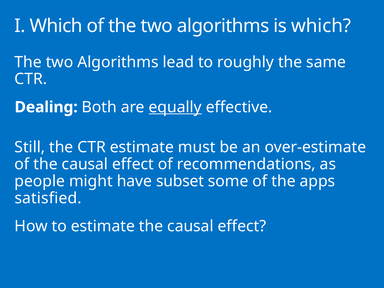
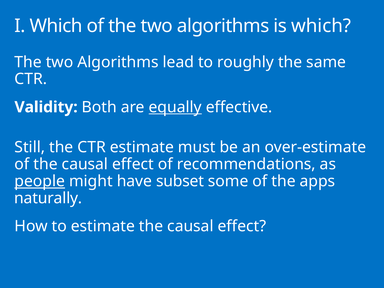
Dealing: Dealing -> Validity (46, 107)
people underline: none -> present (40, 181)
satisfied: satisfied -> naturally (48, 198)
